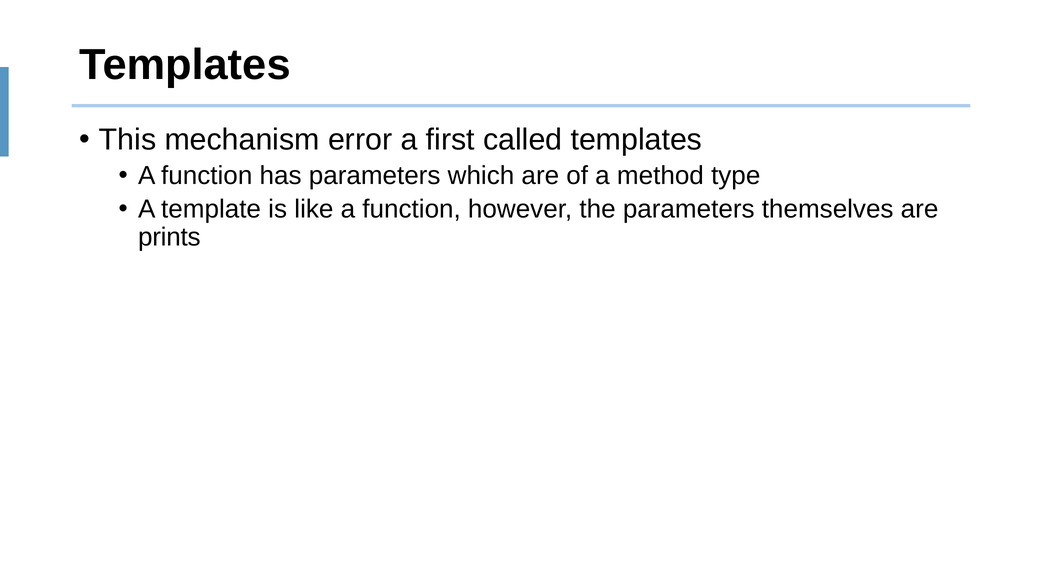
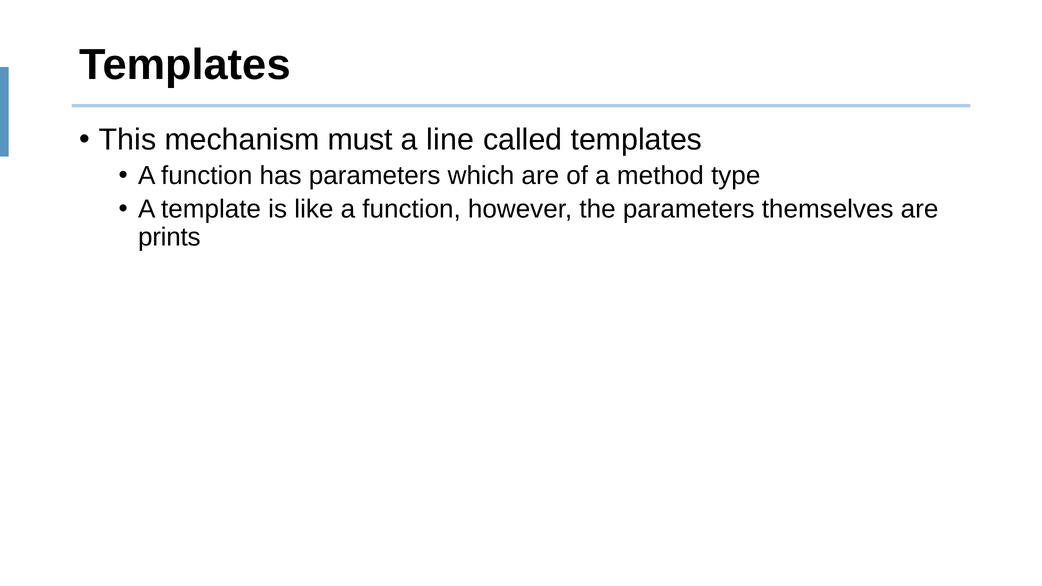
error: error -> must (360, 140)
first: first -> line (450, 140)
